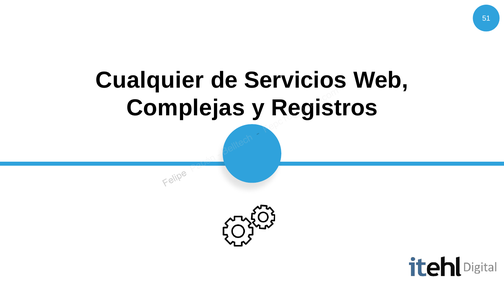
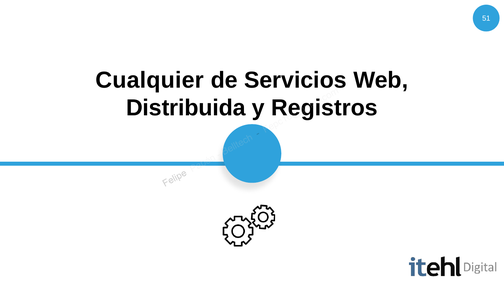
Complejas: Complejas -> Distribuida (186, 108)
